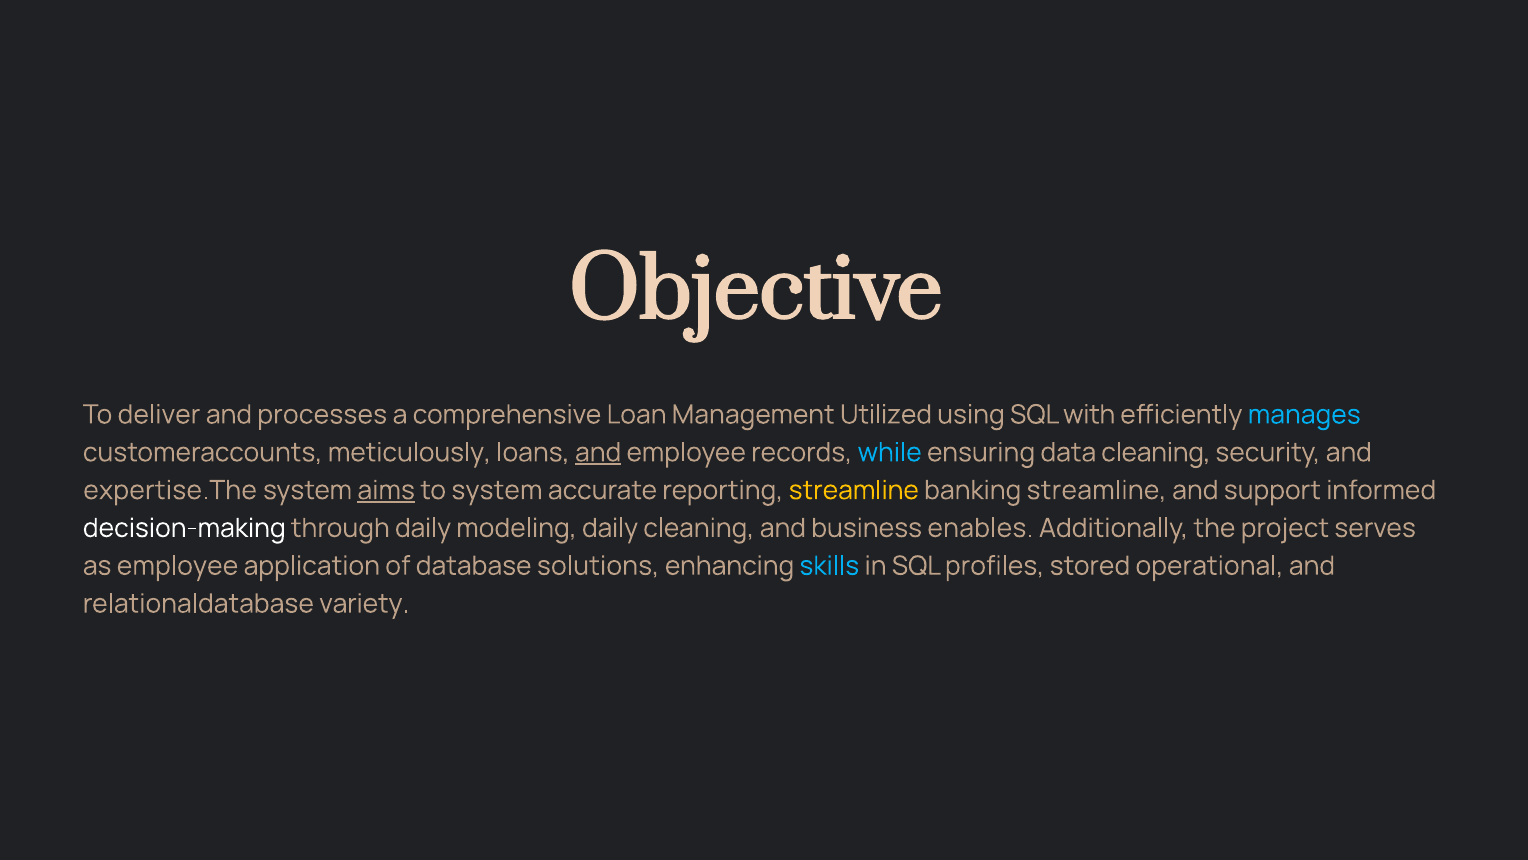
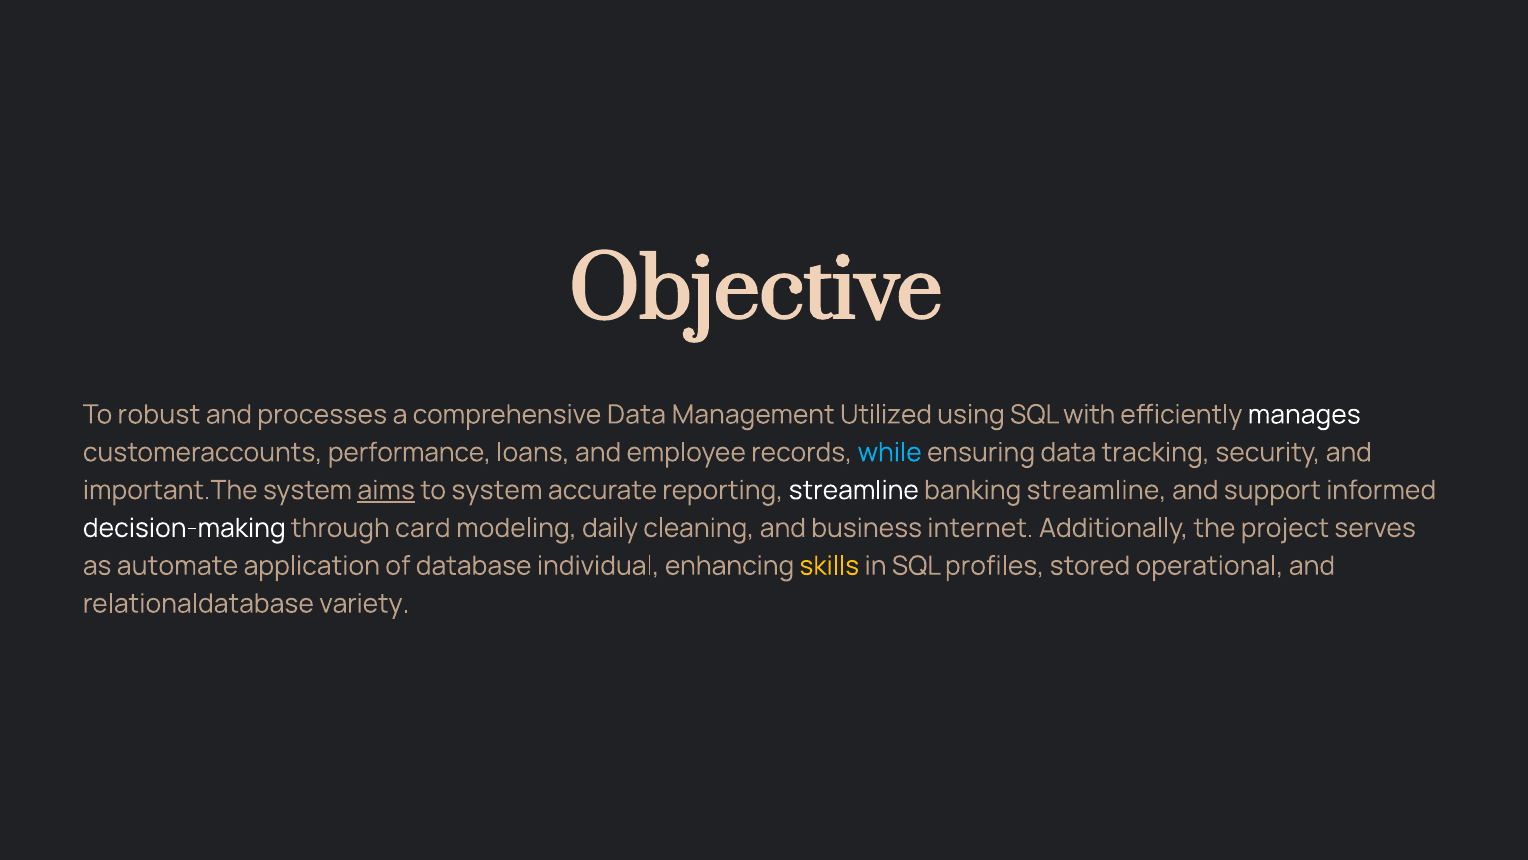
deliver: deliver -> robust (159, 414)
comprehensive Loan: Loan -> Data (636, 414)
manages colour: light blue -> white (1304, 414)
meticulously: meticulously -> performance (410, 452)
and underline: present -> none (598, 452)
data cleaning: cleaning -> tracking (1156, 452)
expertise.The: expertise.The -> important.The (170, 490)
streamline colour: yellow -> white (854, 490)
through daily: daily -> card (423, 528)
enables: enables -> internet (981, 528)
as employee: employee -> automate (177, 566)
solutions: solutions -> individual (598, 566)
skills colour: light blue -> yellow (829, 566)
